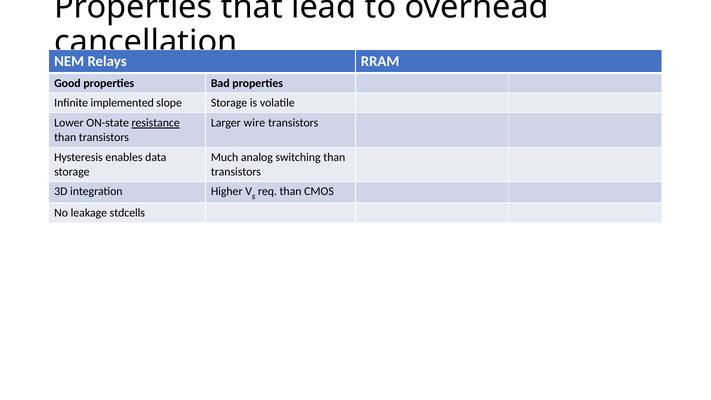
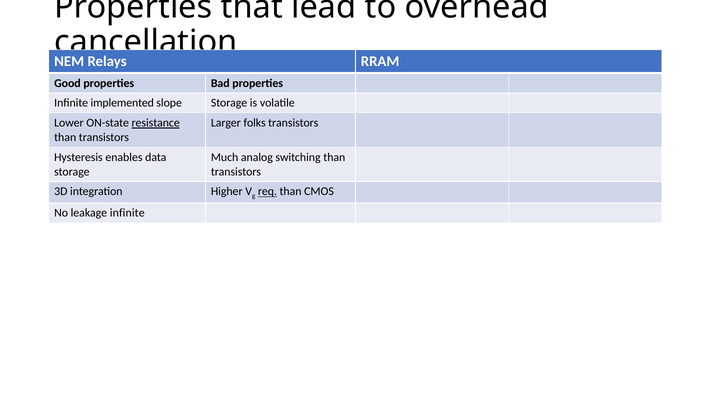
wire: wire -> folks (255, 123)
req underline: none -> present (267, 192)
leakage stdcells: stdcells -> infinite (127, 213)
